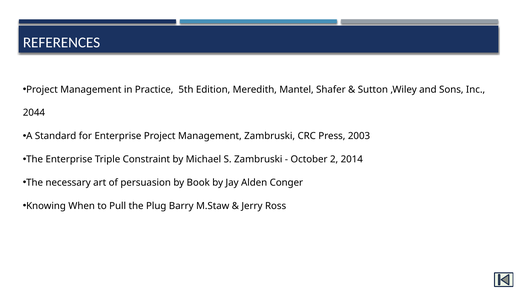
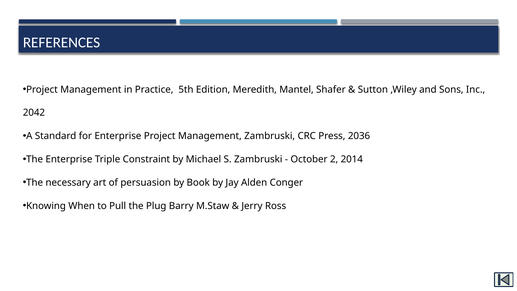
2044: 2044 -> 2042 (34, 113)
2003: 2003 -> 2036 (359, 136)
